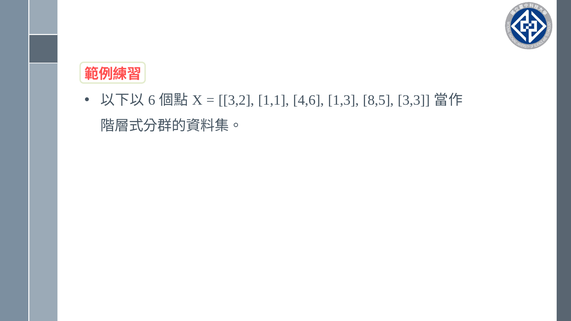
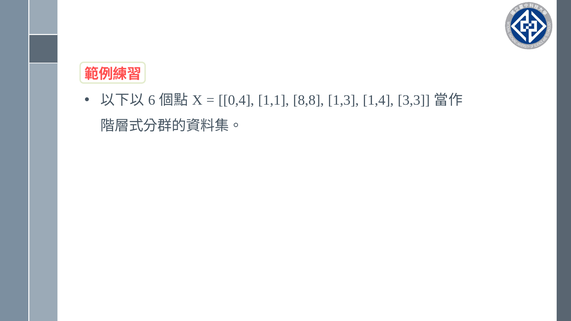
3,2: 3,2 -> 0,4 (236, 100)
4,6: 4,6 -> 8,8 (308, 100)
8,5: 8,5 -> 1,4 (378, 100)
